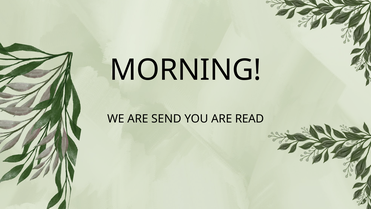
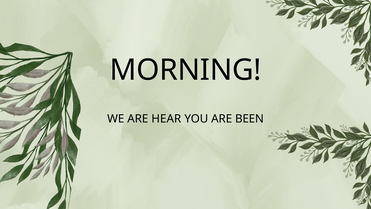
SEND: SEND -> HEAR (166, 119)
READ: READ -> BEEN (249, 119)
